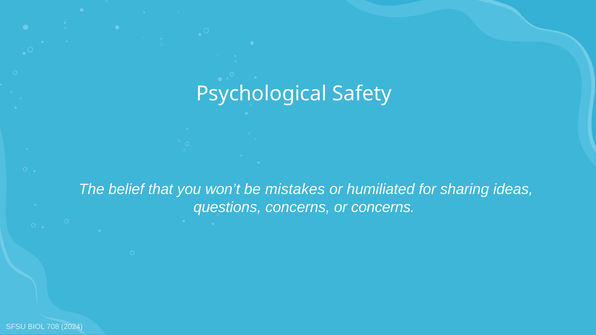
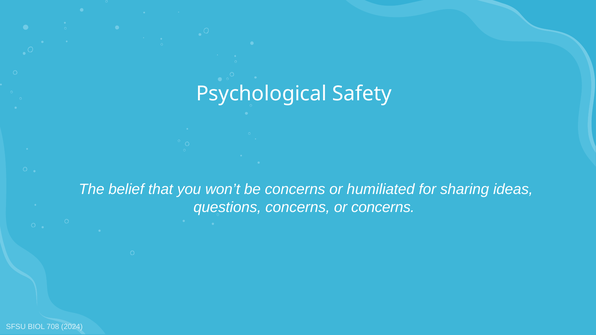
be mistakes: mistakes -> concerns (295, 189)
